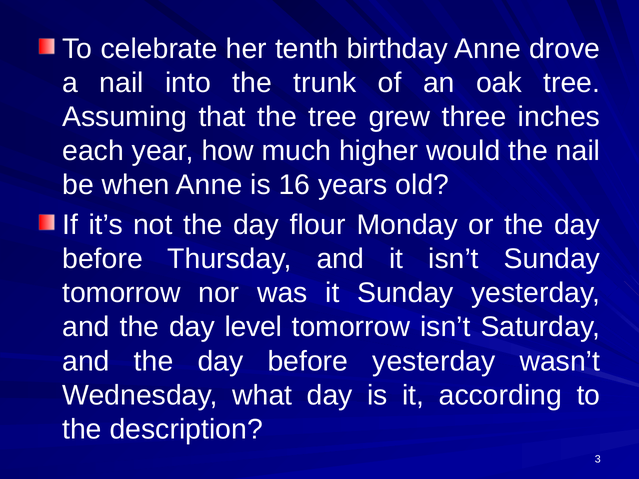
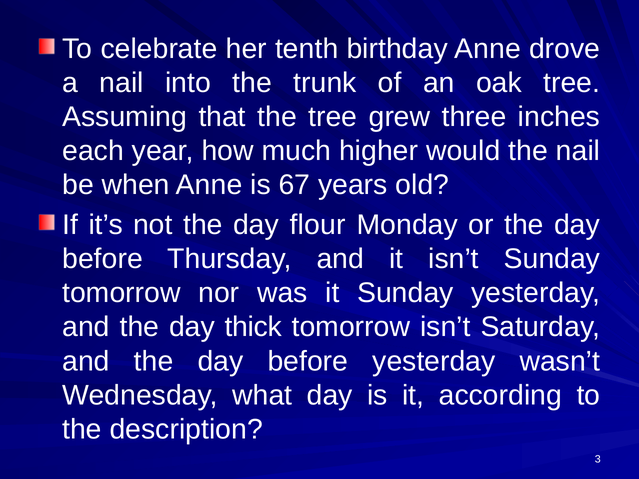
16: 16 -> 67 (294, 185)
level: level -> thick (253, 327)
